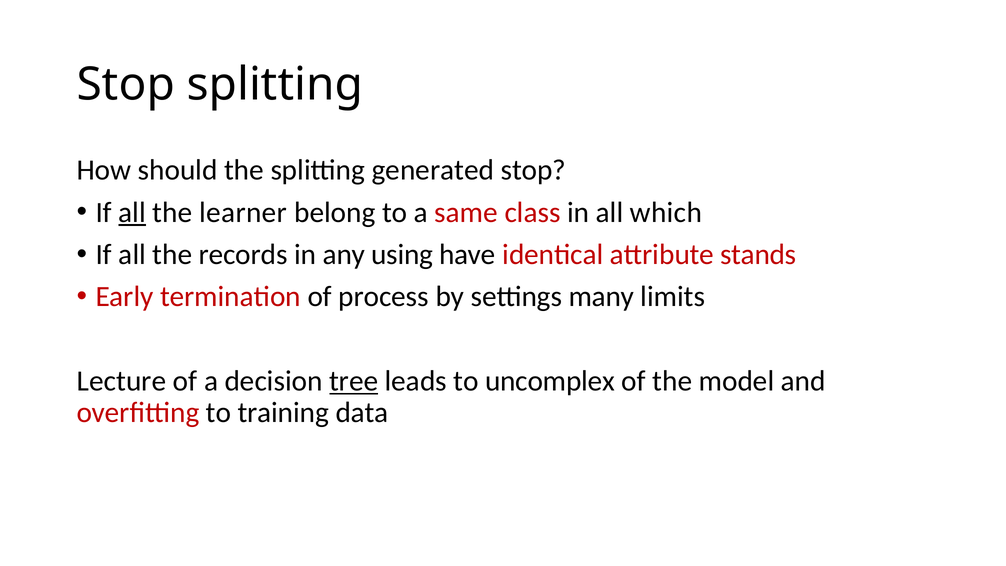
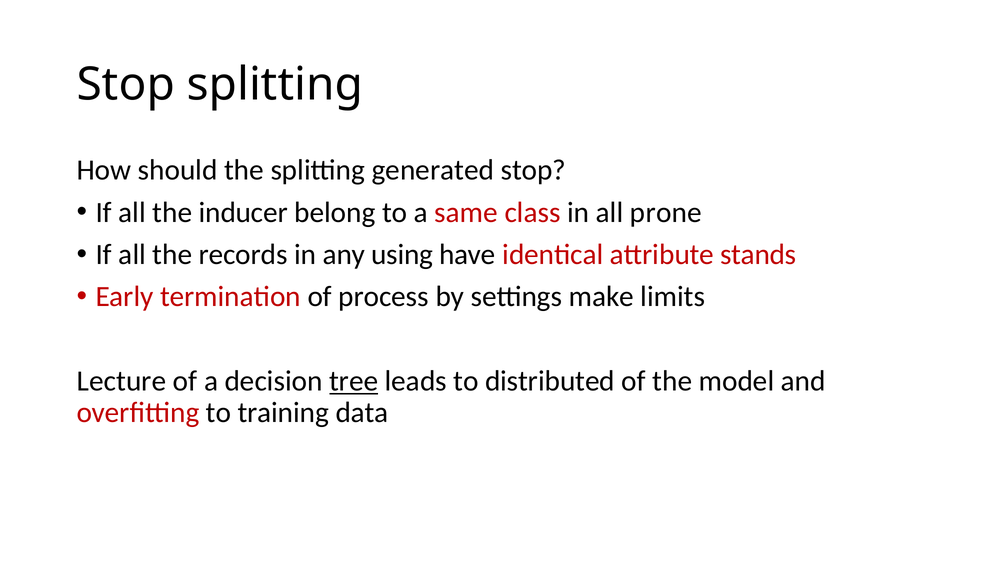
all underline: present -> none (132, 212)
learner: learner -> inducer (243, 212)
which: which -> prone (666, 212)
many: many -> make (601, 297)
uncomplex: uncomplex -> distributed (550, 381)
